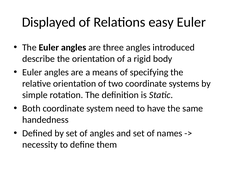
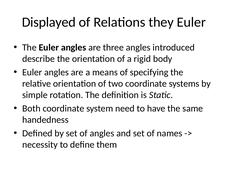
easy: easy -> they (161, 22)
